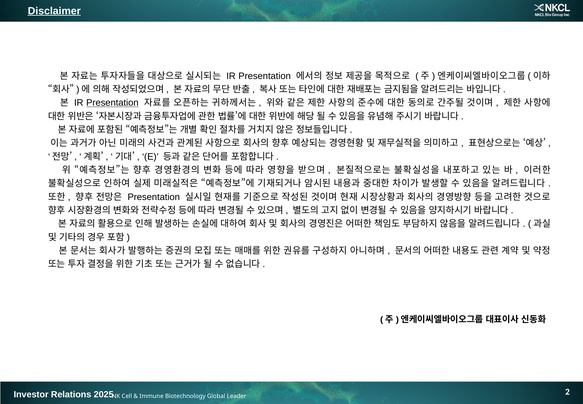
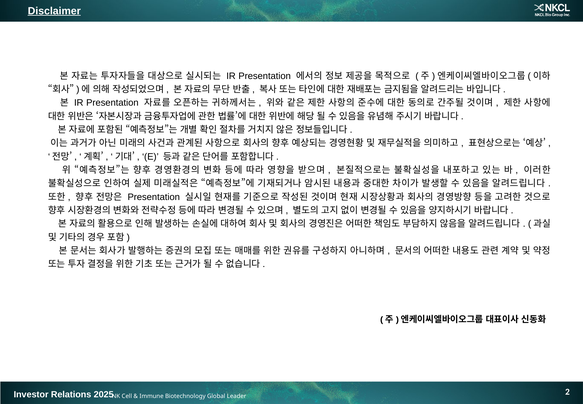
Presentation underline: present -> none (112, 103)
